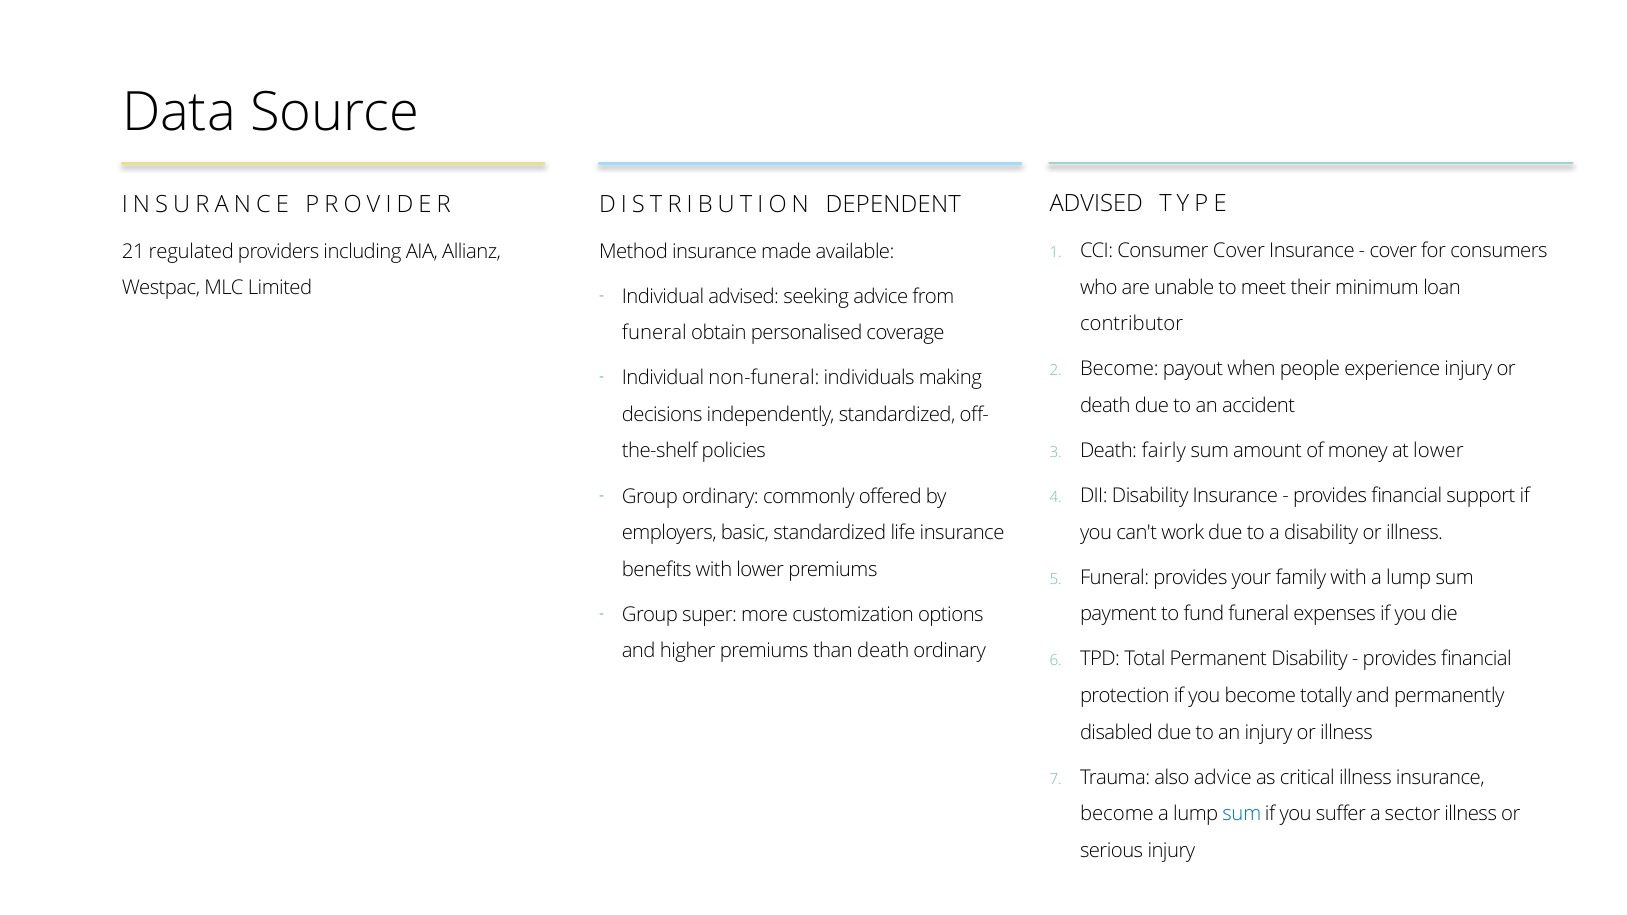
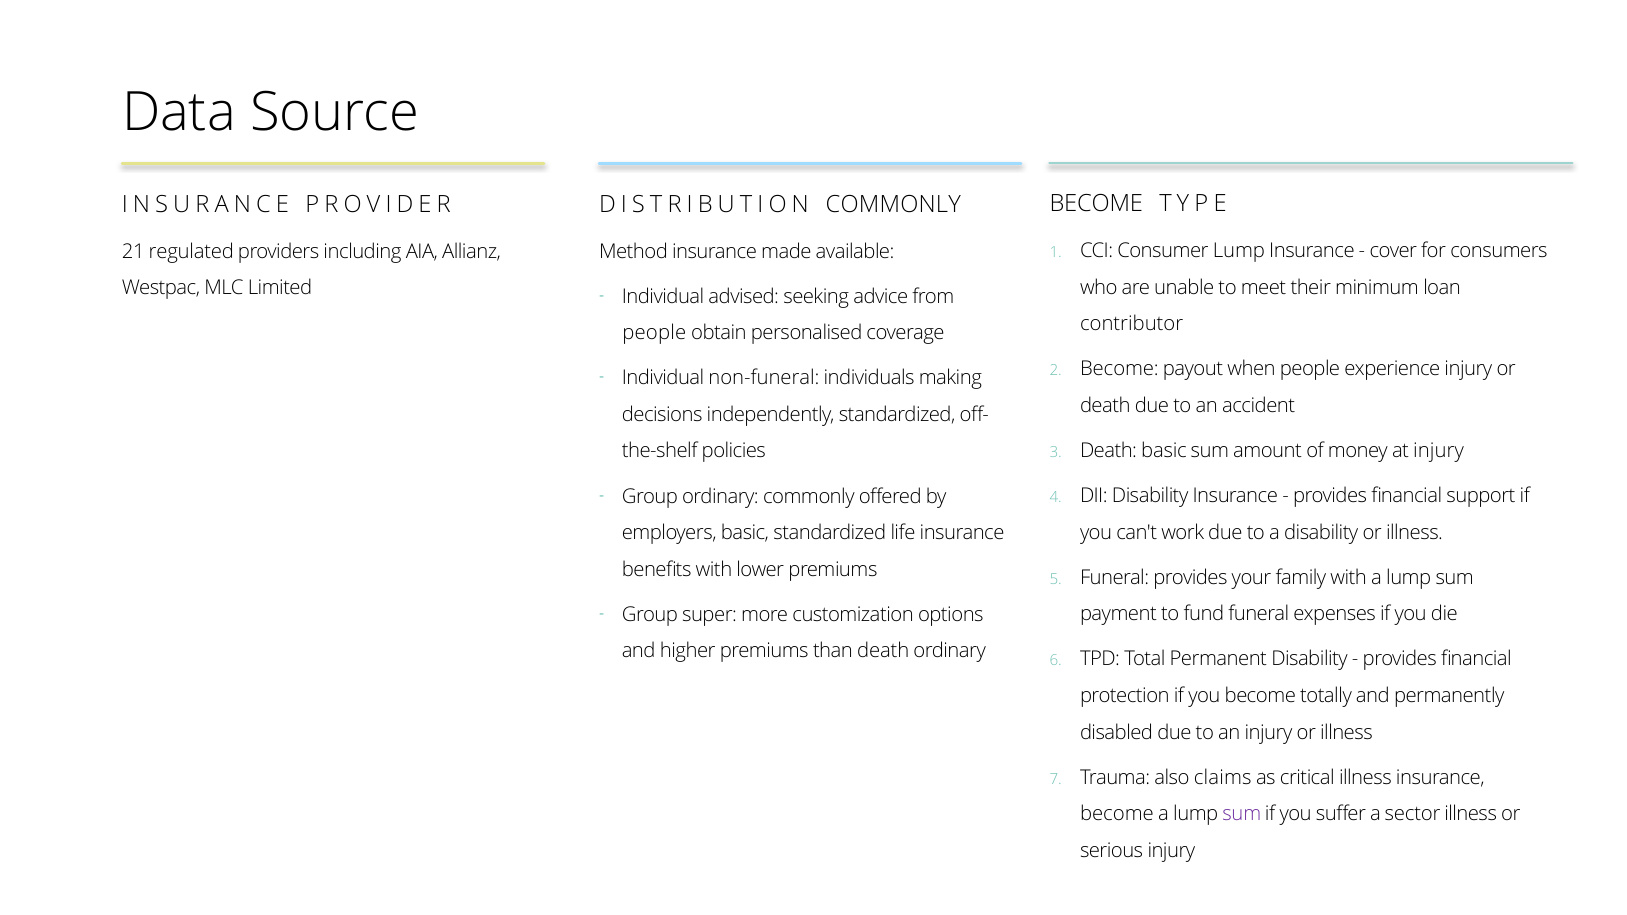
ADVISED: ADVISED -> BECOME (1096, 204)
DISTRIBUTION DEPENDENT: DEPENDENT -> COMMONLY (893, 204)
Consumer Cover: Cover -> Lump (1239, 251)
funeral: funeral -> people (654, 333)
Death fairly: fairly -> basic (1164, 451)
at lower: lower -> injury (1439, 451)
also advice: advice -> claims (1223, 778)
sum colour: blue -> purple (1242, 814)
